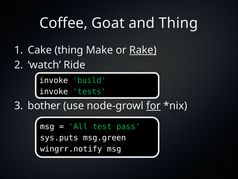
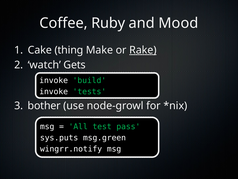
Goat: Goat -> Ruby (108, 23)
and Thing: Thing -> Mood (178, 23)
Ride: Ride -> Gets (75, 65)
for underline: present -> none (153, 105)
